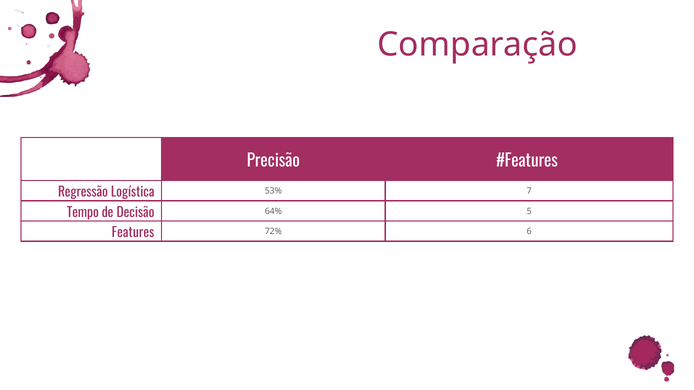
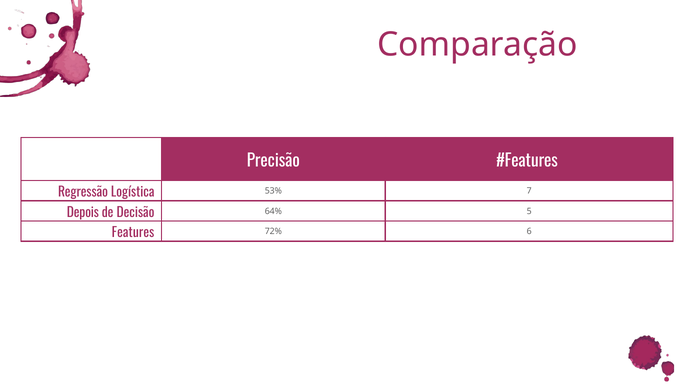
Tempo: Tempo -> Depois (83, 213)
